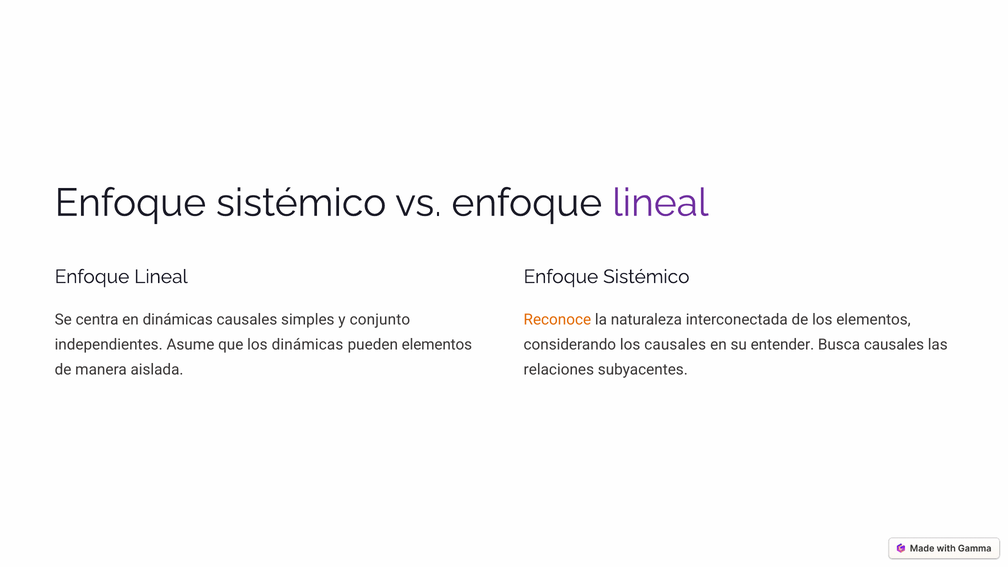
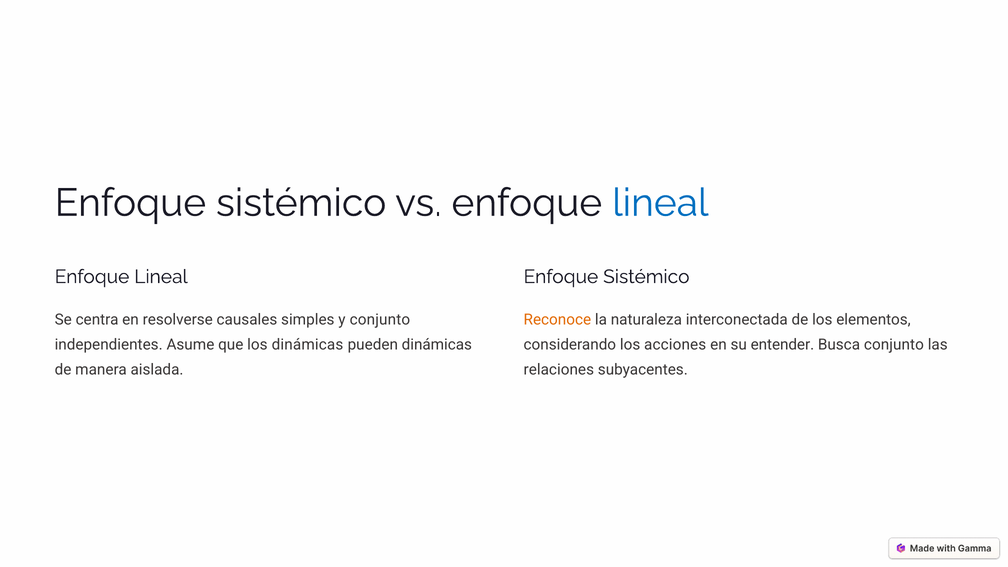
lineal colour: purple -> blue (660, 203)
en dinámicas: dinámicas -> resolverse (178, 320)
pueden elementos: elementos -> dinámicas (437, 345)
los causales: causales -> acciones (675, 345)
Busca causales: causales -> conjunto (894, 345)
